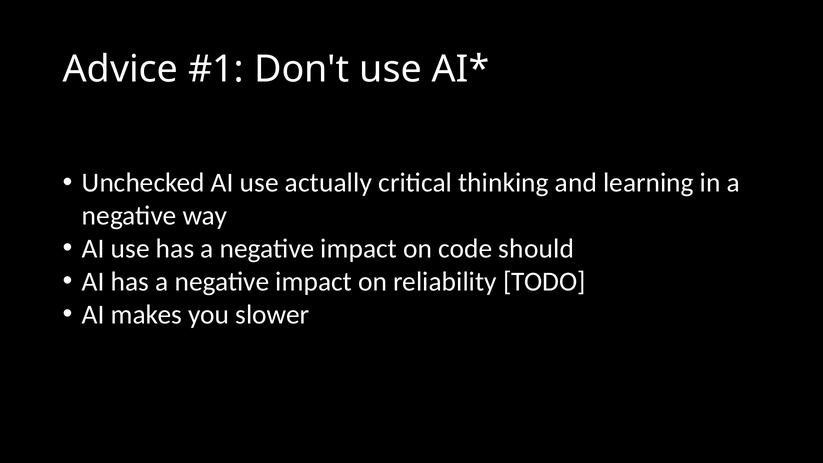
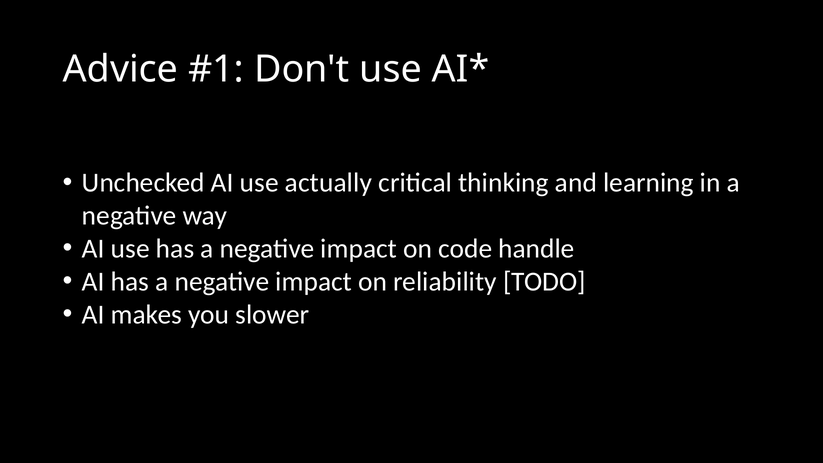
should: should -> handle (537, 249)
